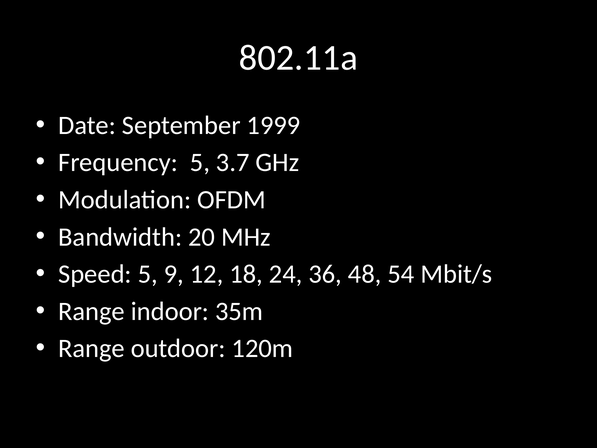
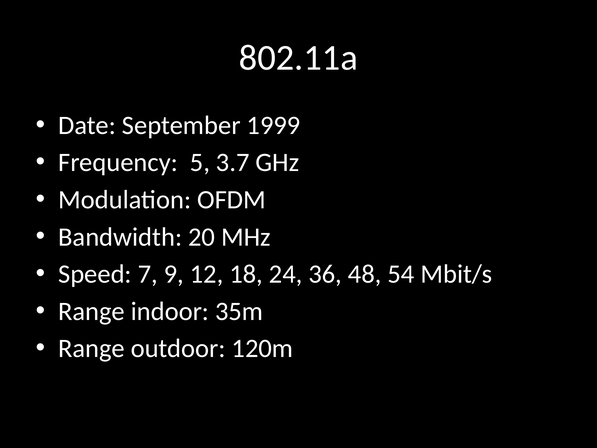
Speed 5: 5 -> 7 (148, 274)
